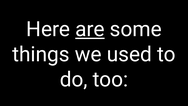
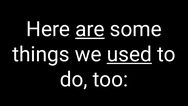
used underline: none -> present (129, 54)
